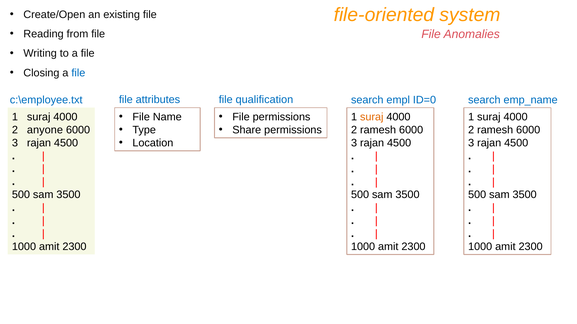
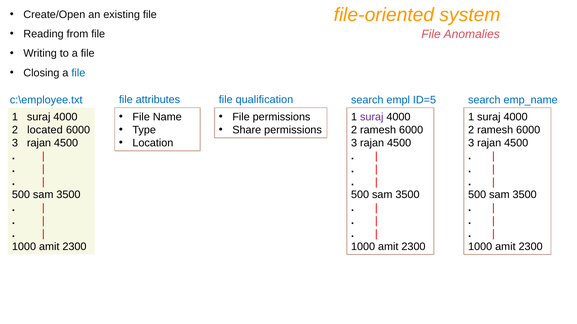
ID=0: ID=0 -> ID=5 (424, 100)
suraj colour: orange -> purple (372, 117)
anyone: anyone -> located (45, 130)
